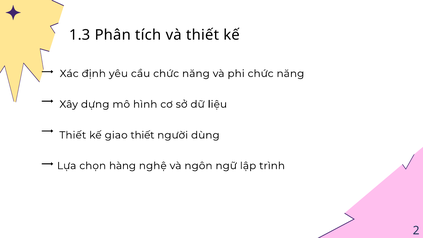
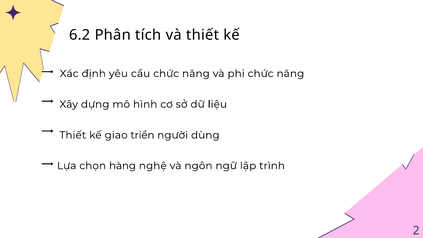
1.3: 1.3 -> 6.2 (80, 35)
giao thiết: thiết -> triển (142, 135)
